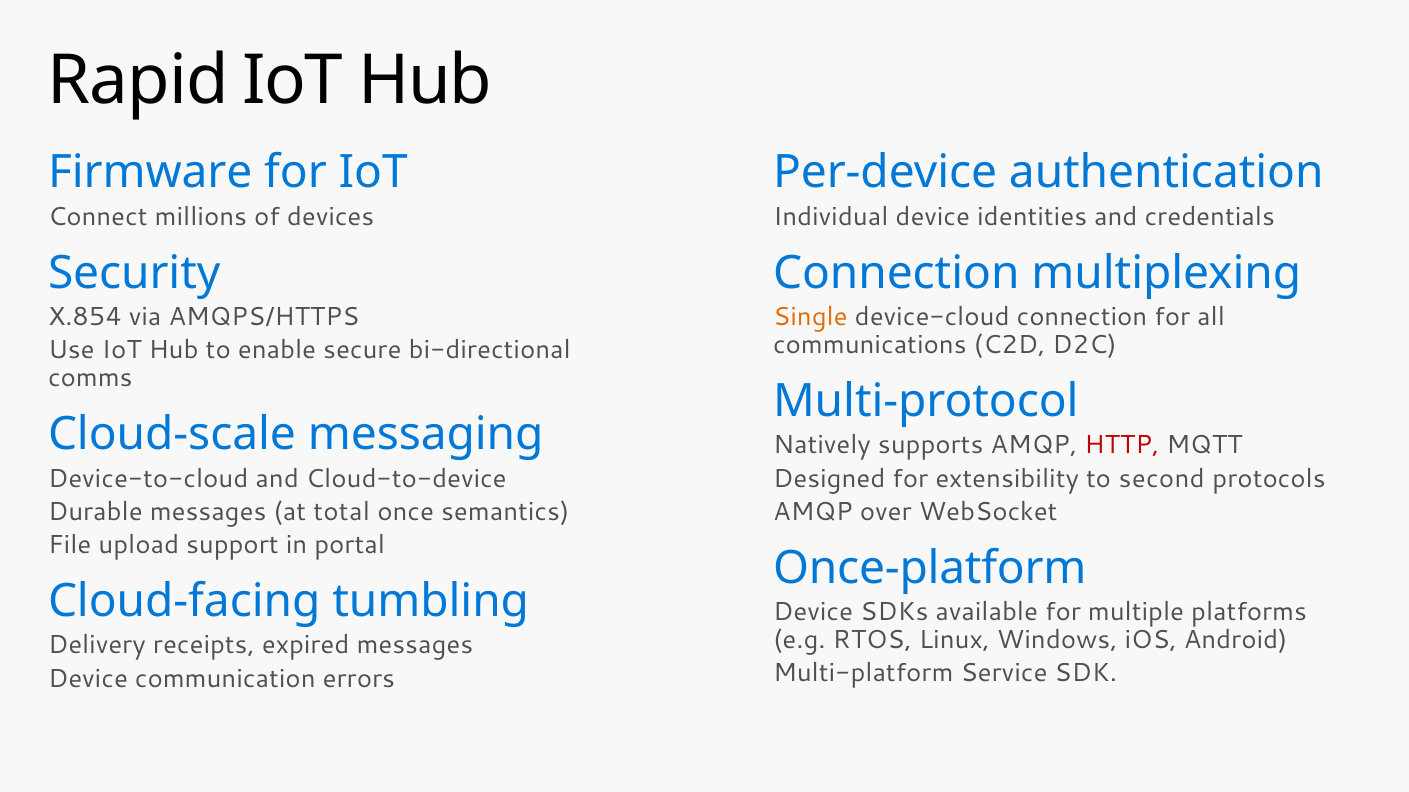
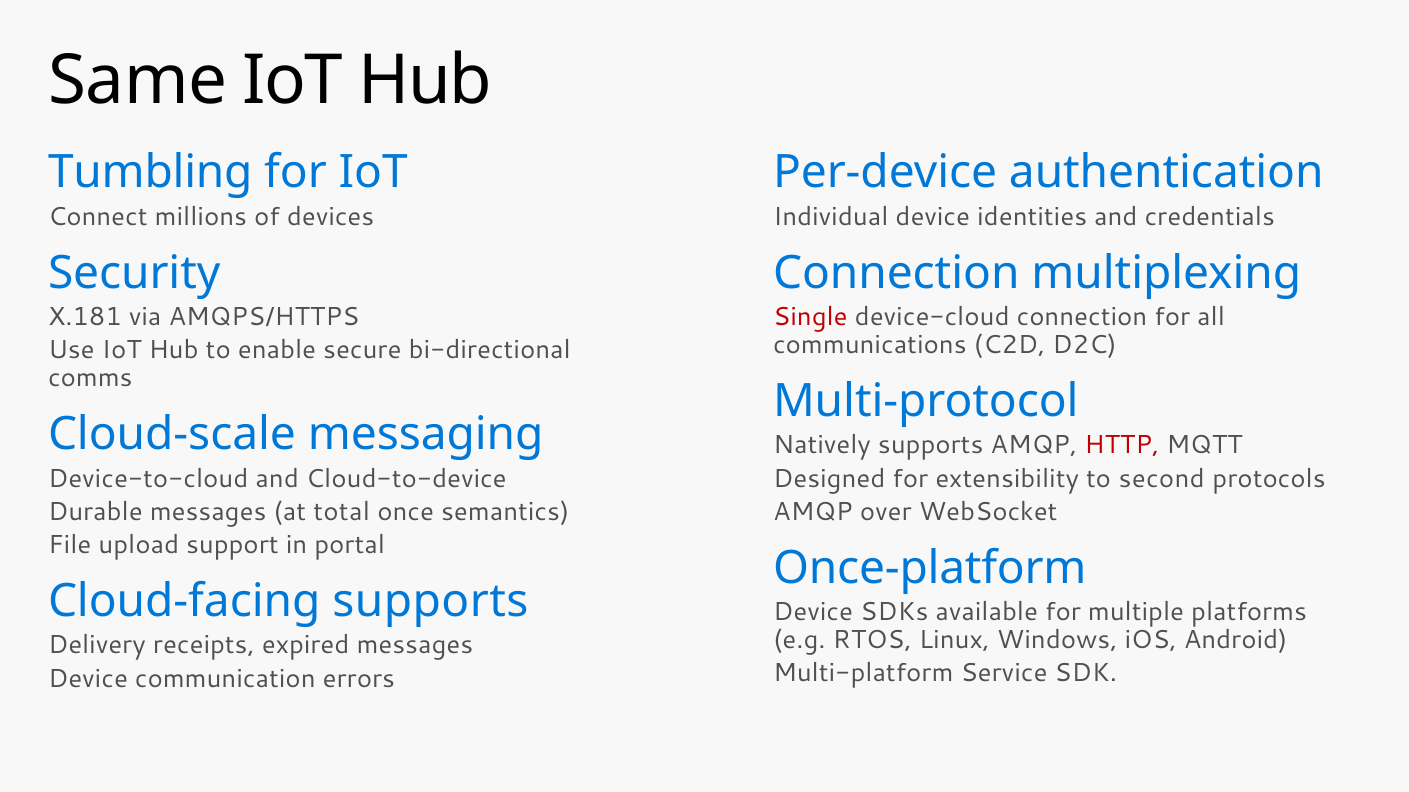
Rapid: Rapid -> Same (138, 81)
Firmware: Firmware -> Tumbling (150, 173)
X.854: X.854 -> X.181 (85, 317)
Single colour: orange -> red (810, 317)
Cloud-facing tumbling: tumbling -> supports (430, 602)
